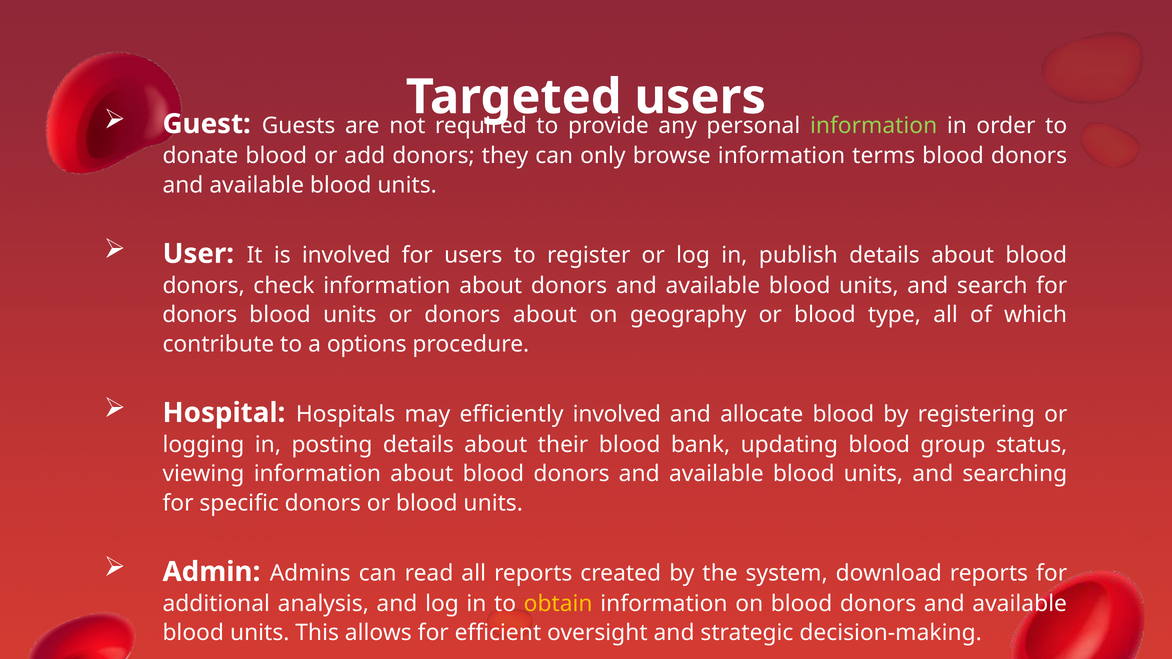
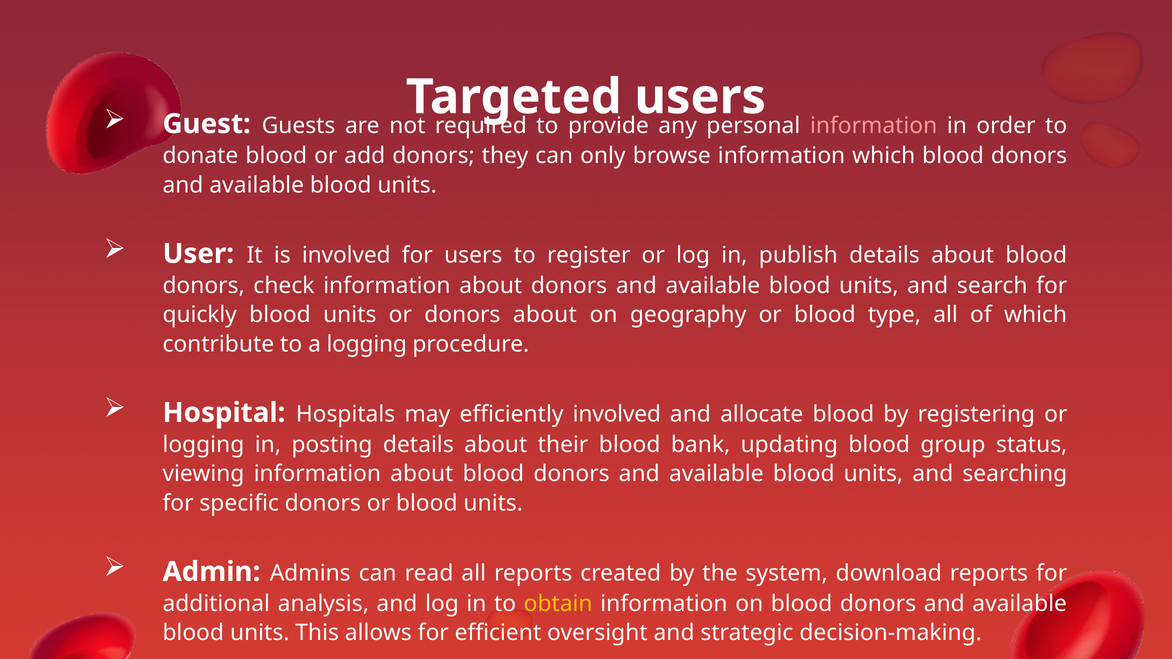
information colour: light green -> pink (874, 126)
information terms: terms -> which (884, 156)
donors: donors -> quickly (200, 315)
a options: options -> logging (367, 344)
